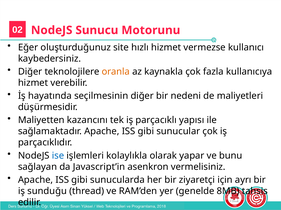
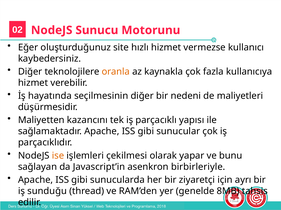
ise colour: blue -> orange (58, 156)
kolaylıkla: kolaylıkla -> çekilmesi (127, 156)
vermelisiniz: vermelisiniz -> birbirleriyle (198, 167)
